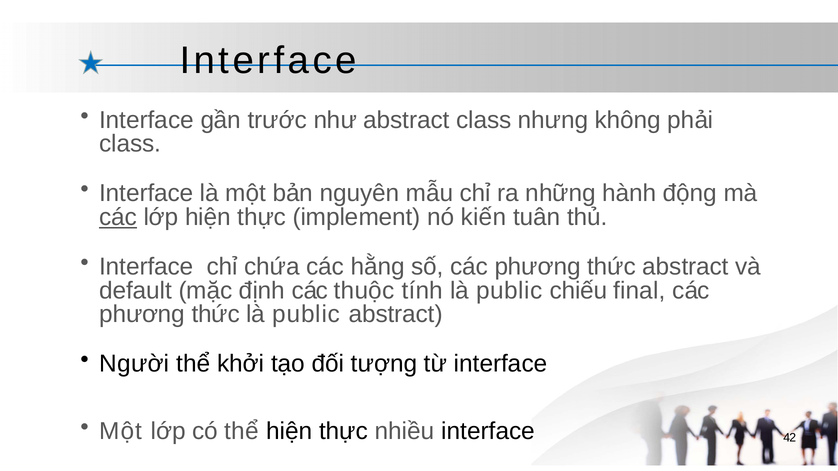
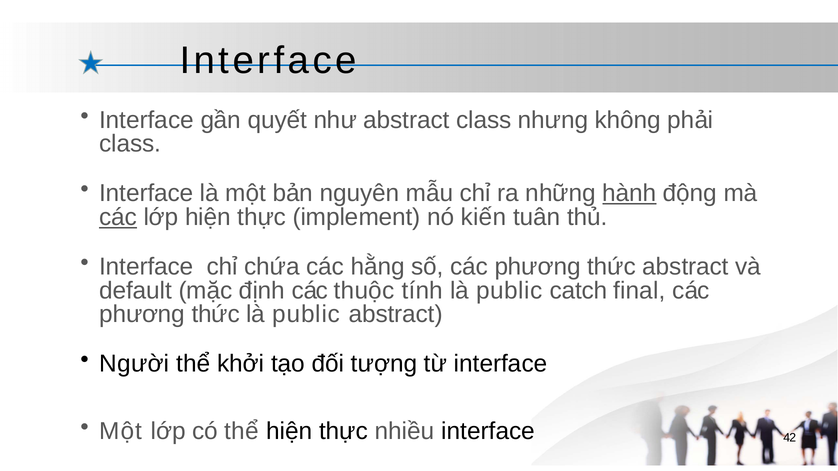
trước: trước -> quyết (277, 120)
hành underline: none -> present (629, 193)
chiếu: chiếu -> catch (579, 291)
